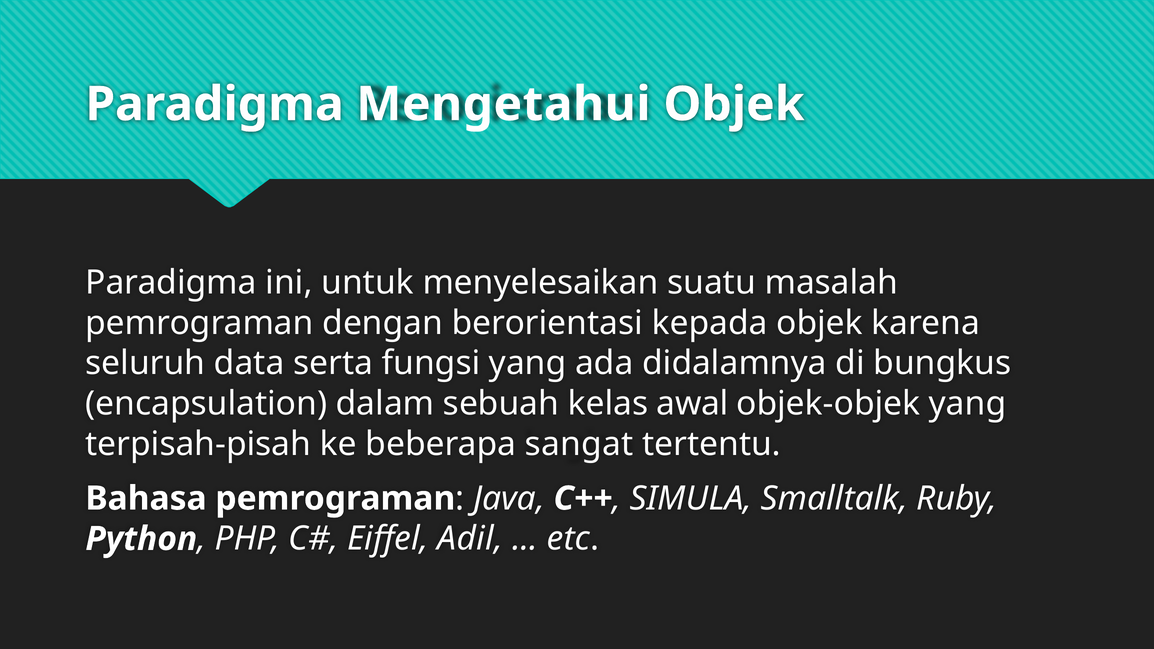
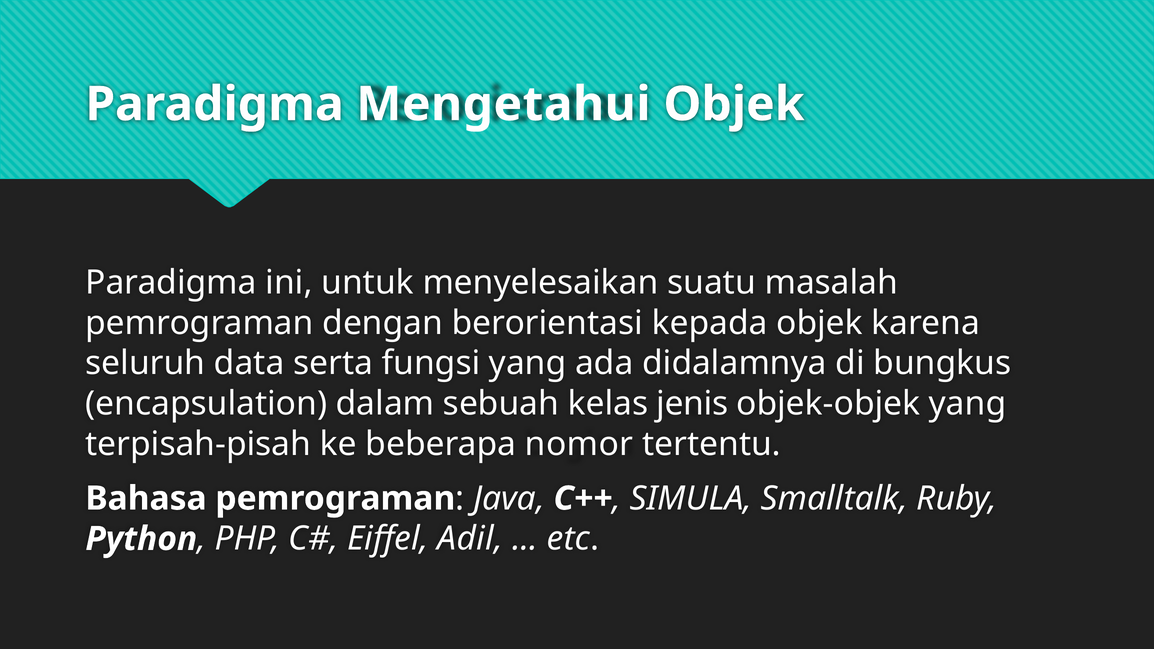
awal: awal -> jenis (692, 404)
sangat: sangat -> nomor (579, 444)
